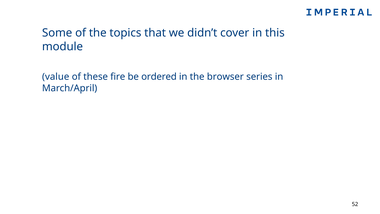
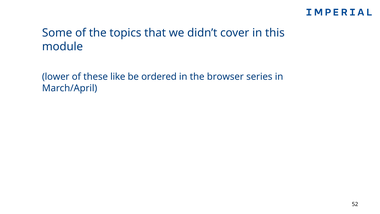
value: value -> lower (56, 77)
fire: fire -> like (118, 77)
